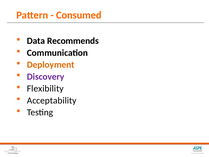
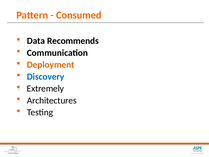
Discovery colour: purple -> blue (46, 77)
Flexibility: Flexibility -> Extremely (45, 88)
Acceptability: Acceptability -> Architectures (52, 100)
